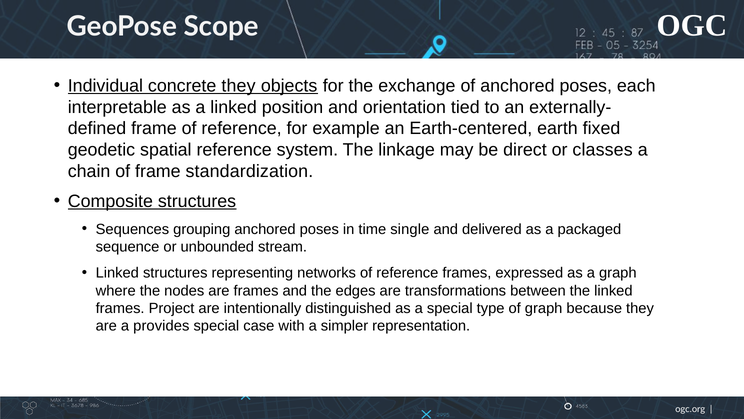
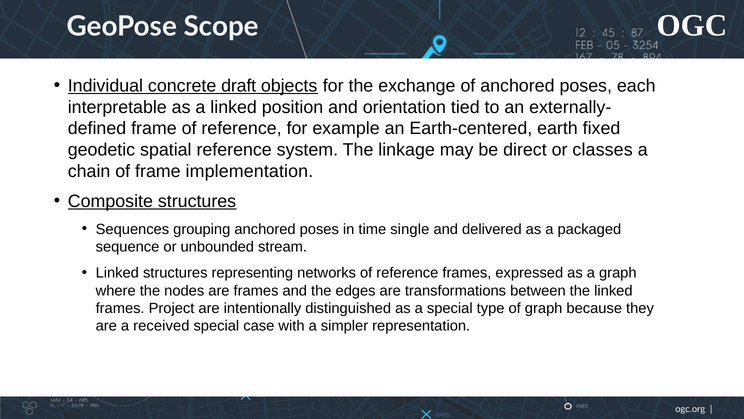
concrete they: they -> draft (239, 86)
standardization: standardization -> implementation (249, 171)
provides: provides -> received (161, 326)
